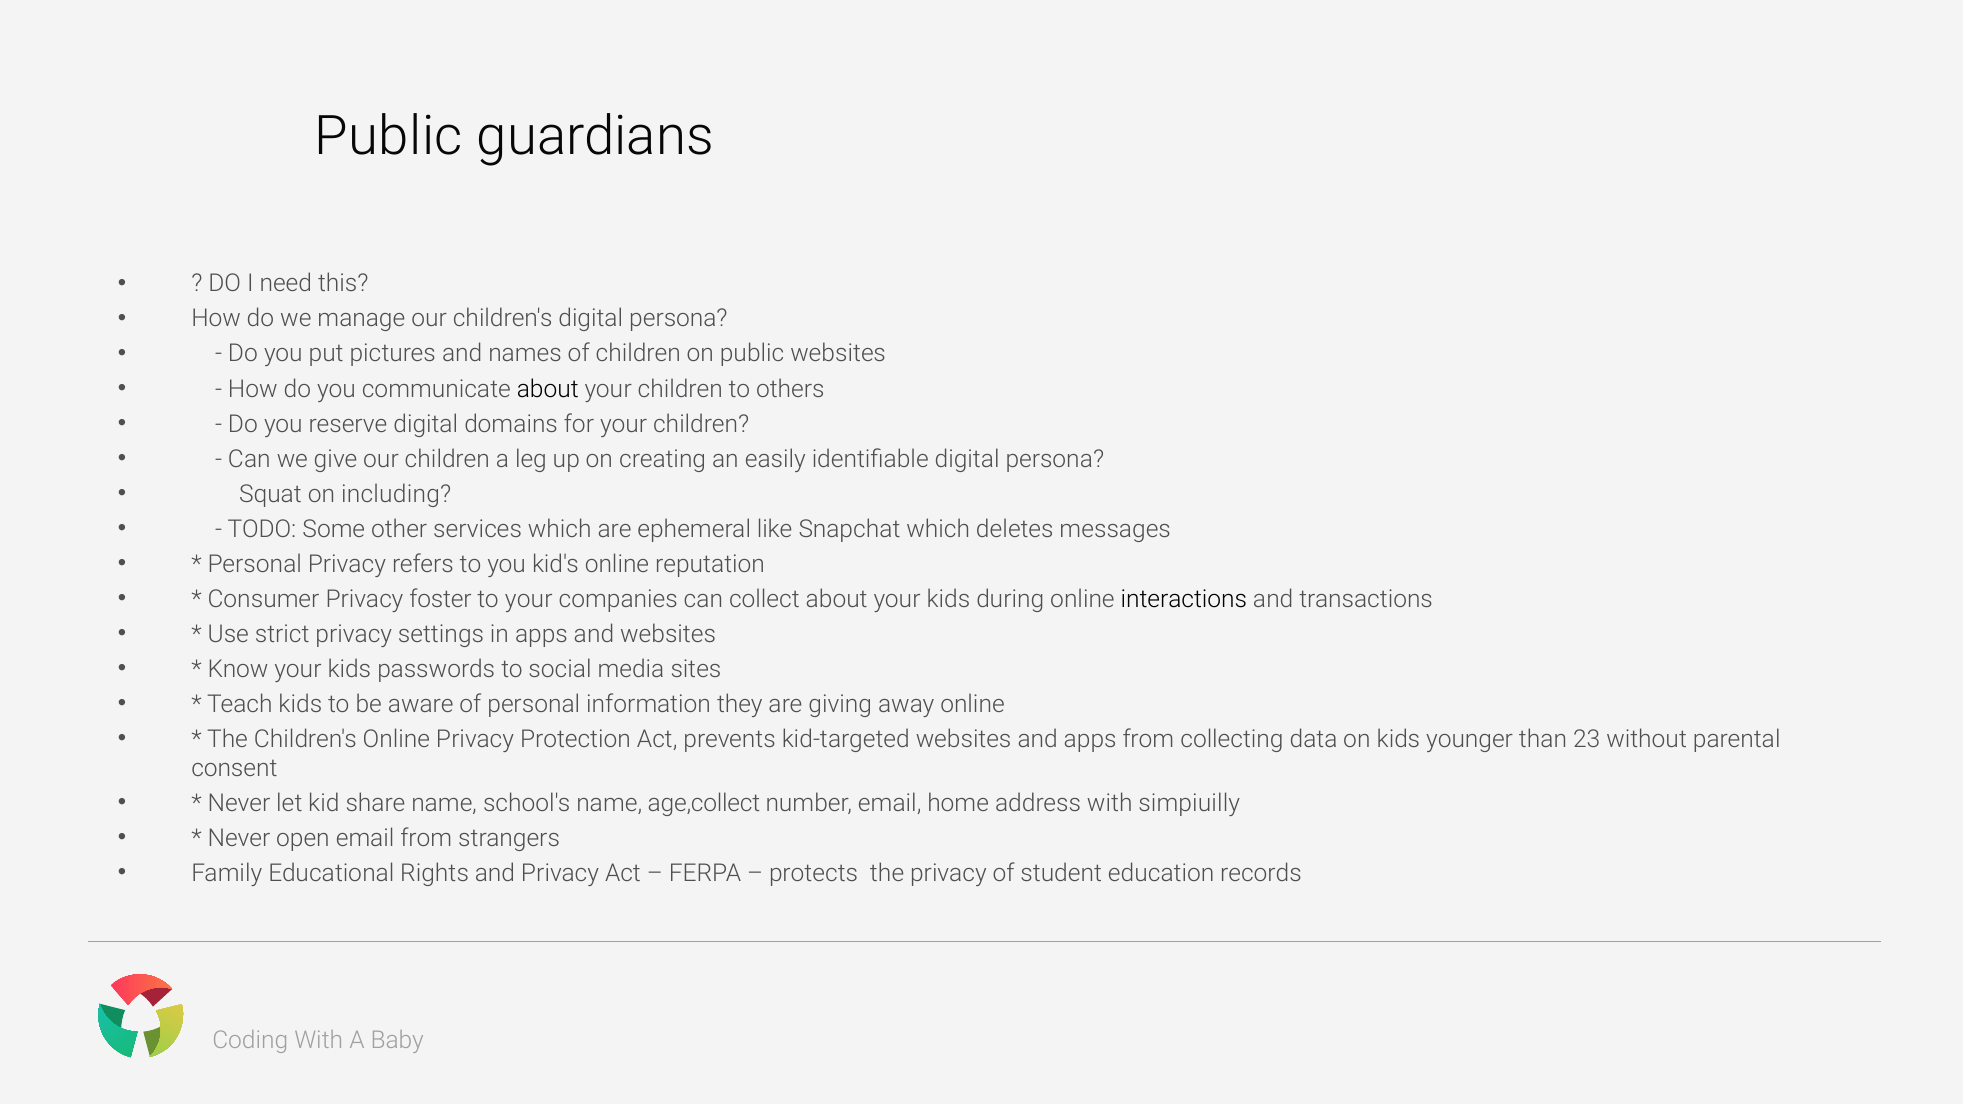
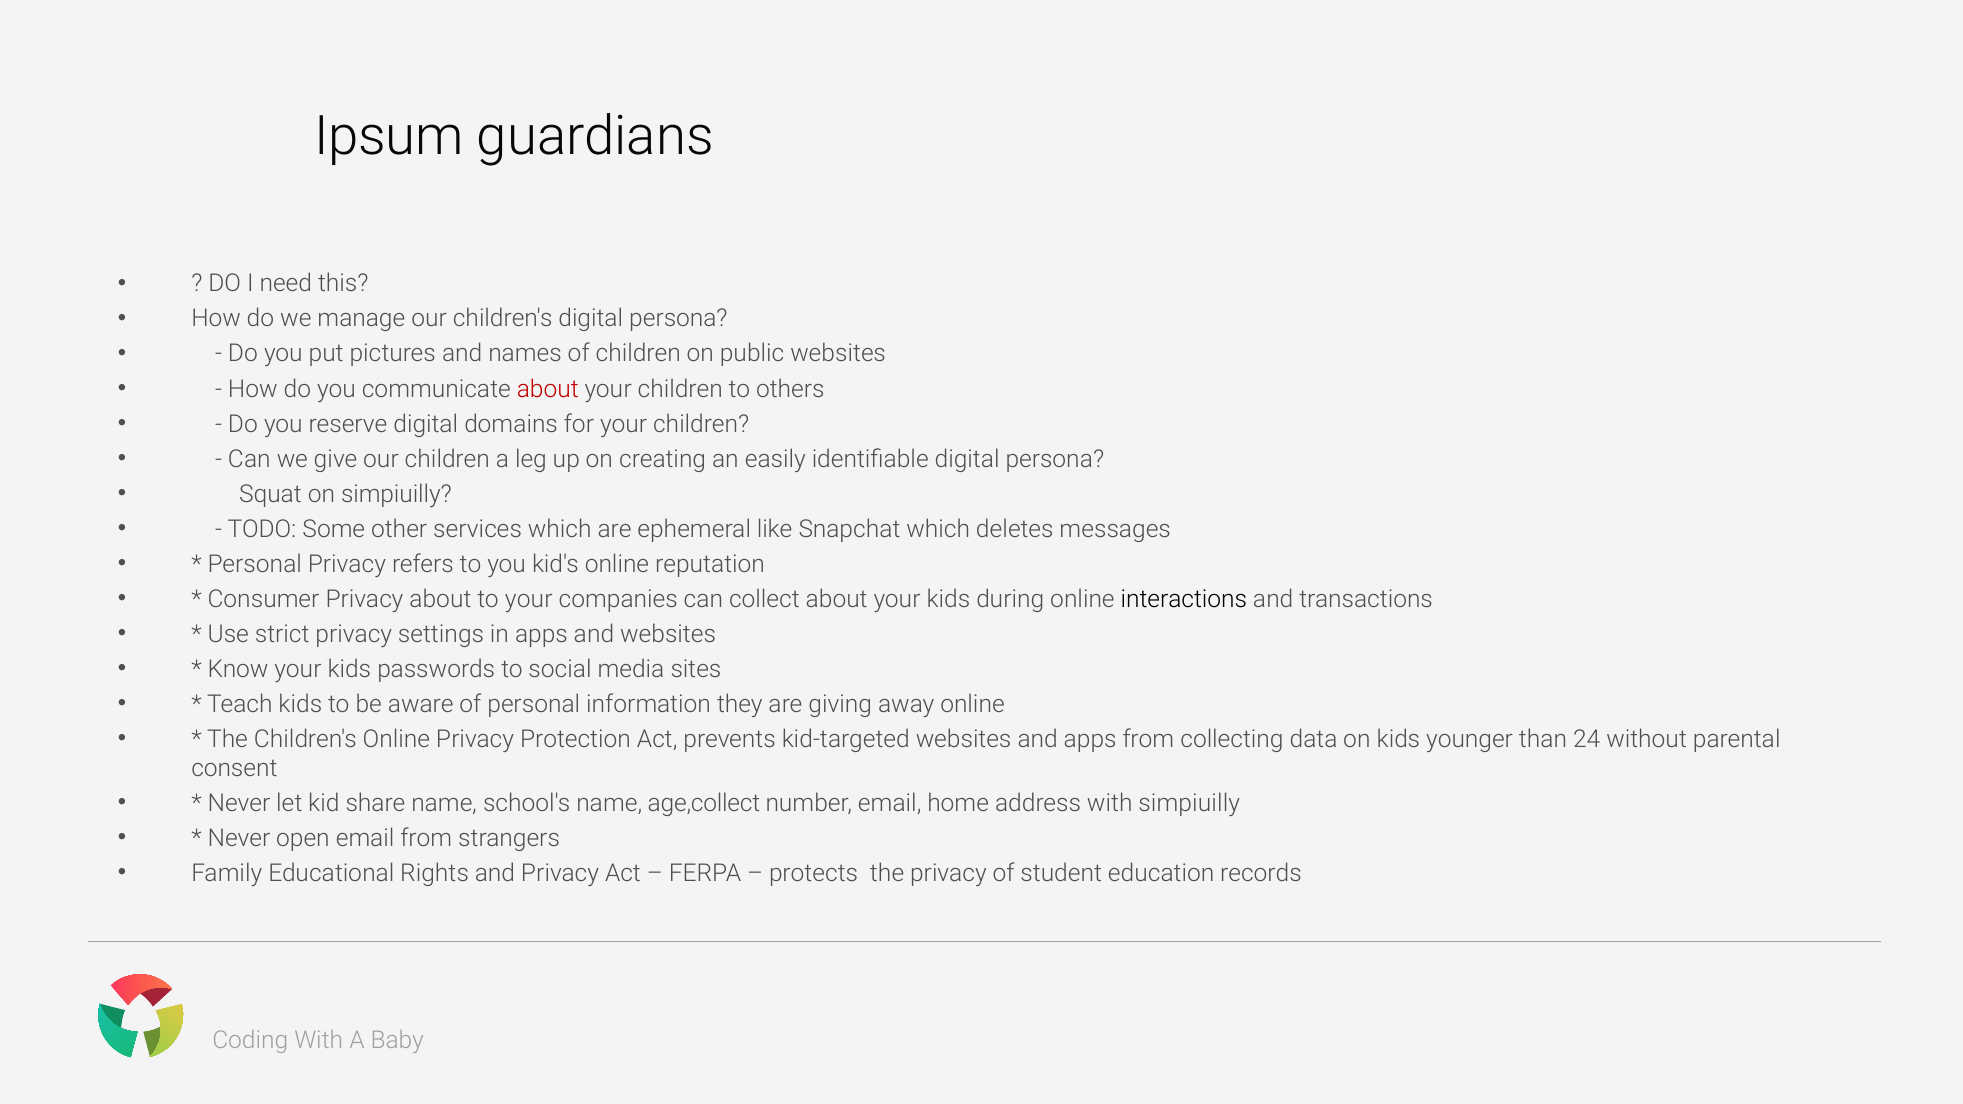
Public: Public -> Ipsum (389, 137)
about colour: black -> red (548, 389)
on including: including -> simpiuilly (396, 494)
Privacy foster: foster -> about (440, 599)
23: 23 -> 24 (1587, 739)
